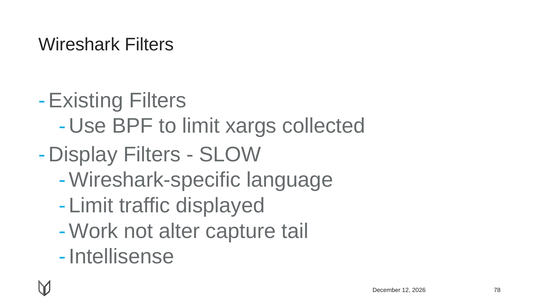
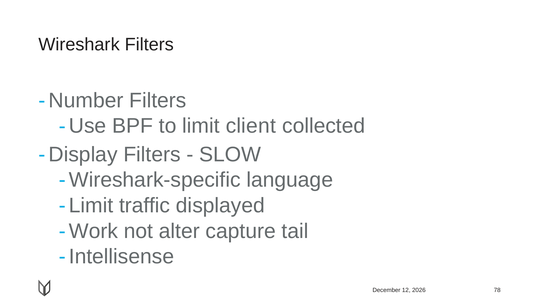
Existing: Existing -> Number (86, 100)
xargs: xargs -> client (251, 126)
